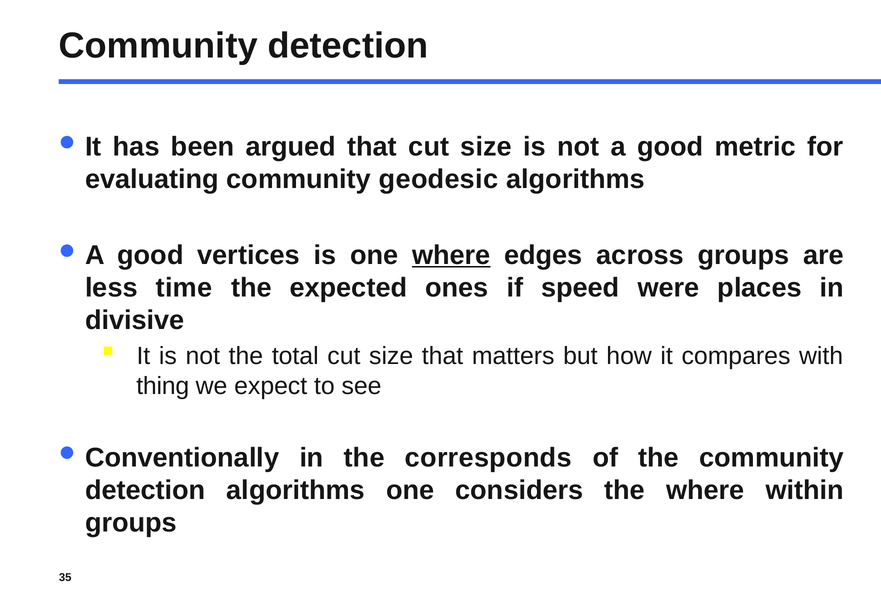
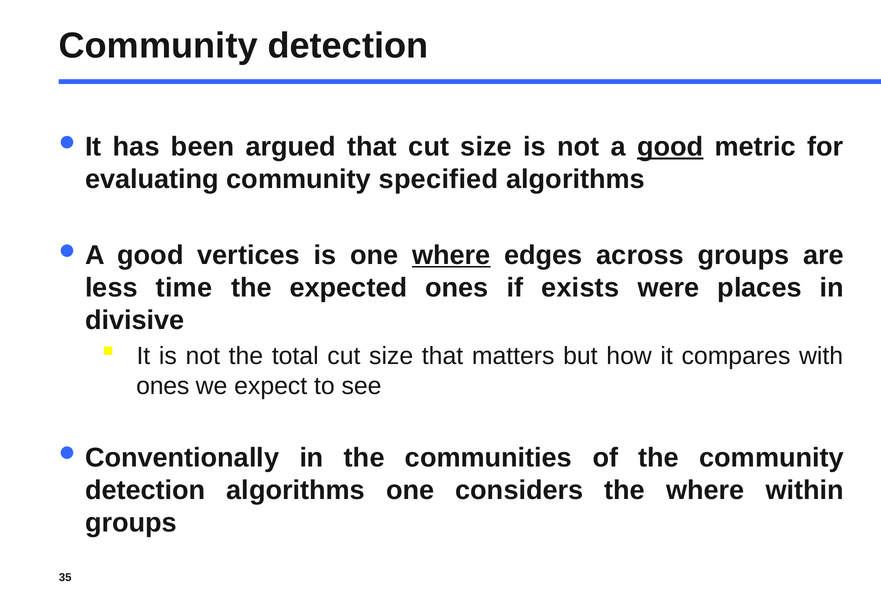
good underline: none -> present (670, 147)
geodesic: geodesic -> specified (439, 179)
speed: speed -> exists (580, 288)
thing: thing -> ones (163, 386)
corresponds: corresponds -> communities (488, 458)
